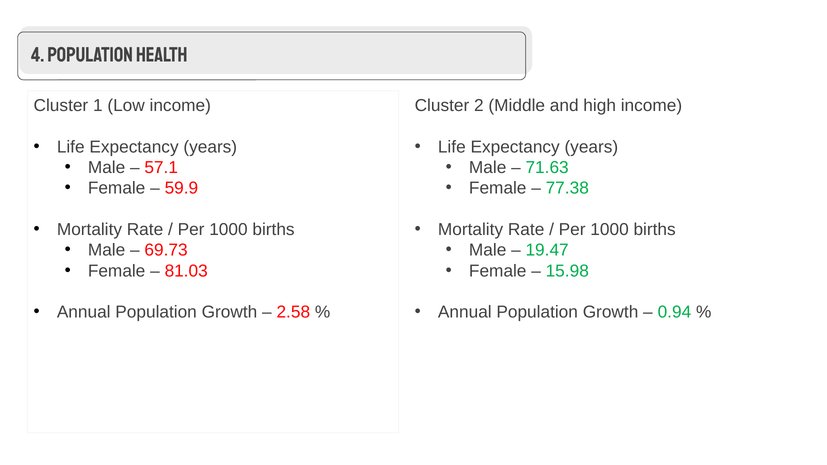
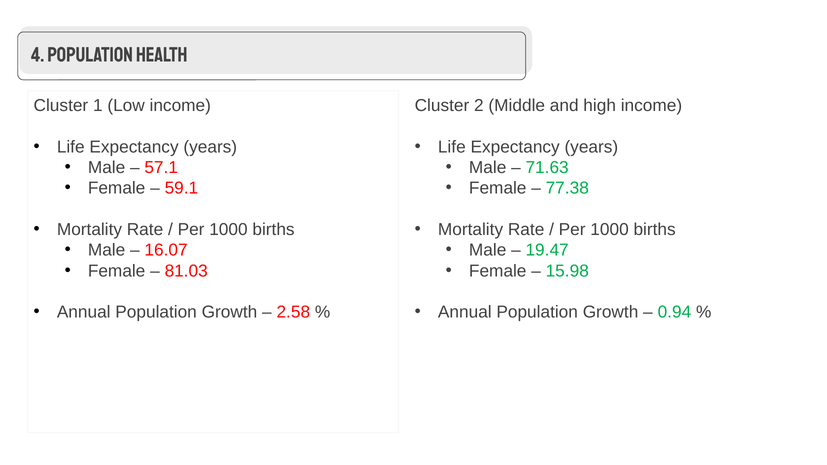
59.9: 59.9 -> 59.1 (181, 188)
69.73: 69.73 -> 16.07 (166, 250)
